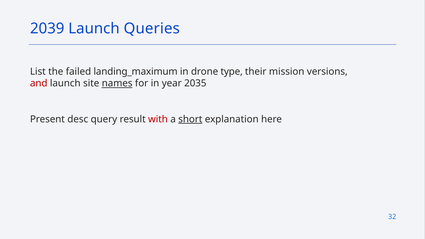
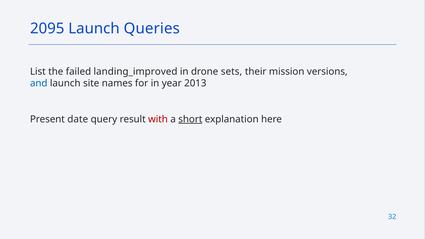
2039: 2039 -> 2095 (47, 28)
landing_maximum: landing_maximum -> landing_improved (135, 72)
type: type -> sets (232, 72)
and colour: red -> blue (39, 83)
names underline: present -> none (117, 83)
2035: 2035 -> 2013 (195, 83)
desc: desc -> date (78, 119)
